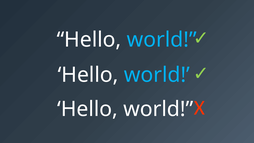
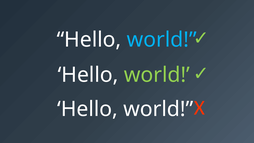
world colour: light blue -> light green (157, 75)
